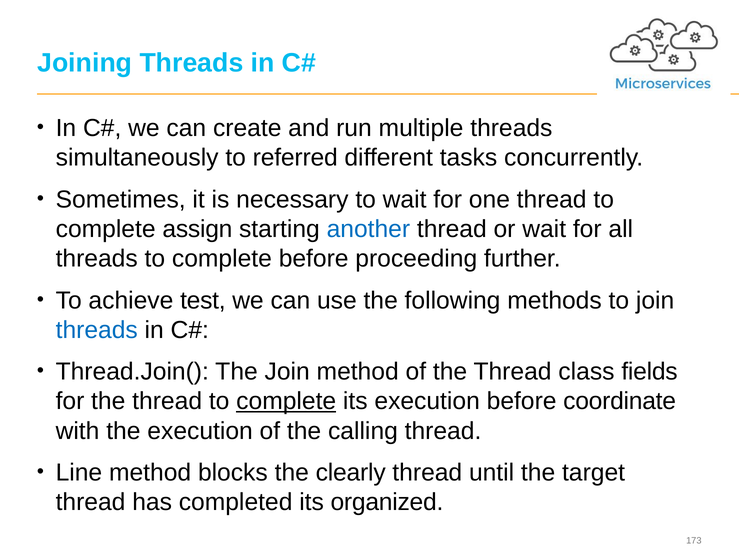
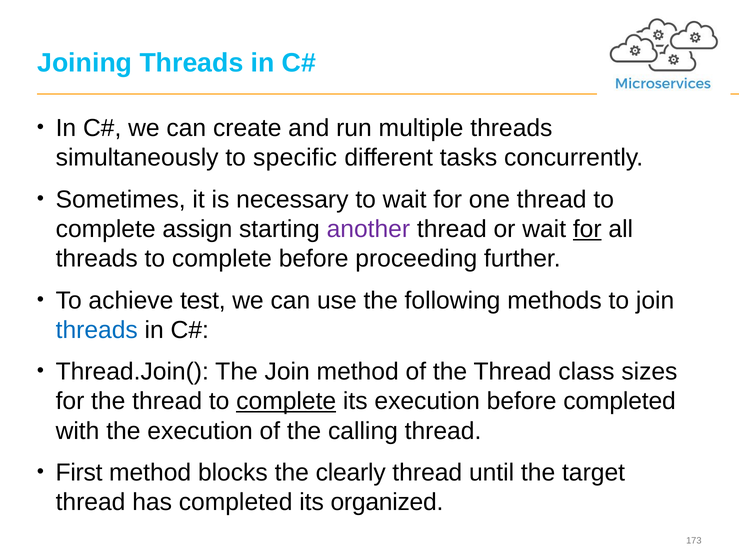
referred: referred -> specific (295, 158)
another colour: blue -> purple (368, 229)
for underline: none -> present (587, 229)
fields: fields -> sizes (649, 372)
before coordinate: coordinate -> completed (620, 402)
Line: Line -> First (79, 473)
